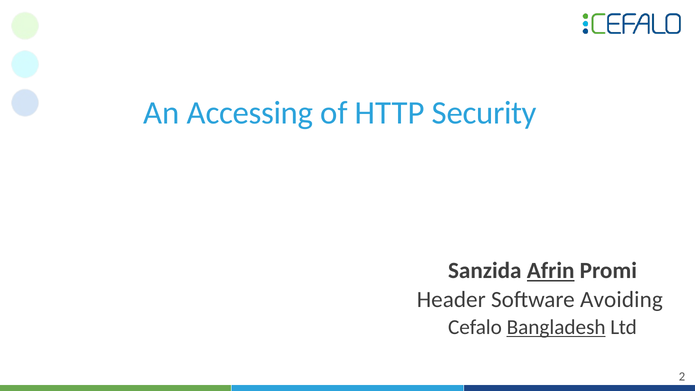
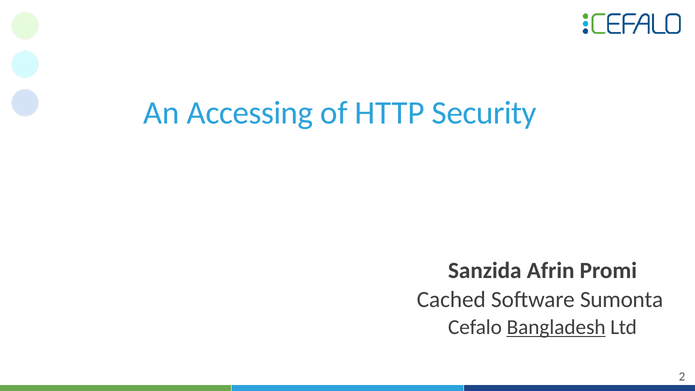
Afrin underline: present -> none (551, 271)
Header: Header -> Cached (451, 299)
Avoiding: Avoiding -> Sumonta (622, 299)
